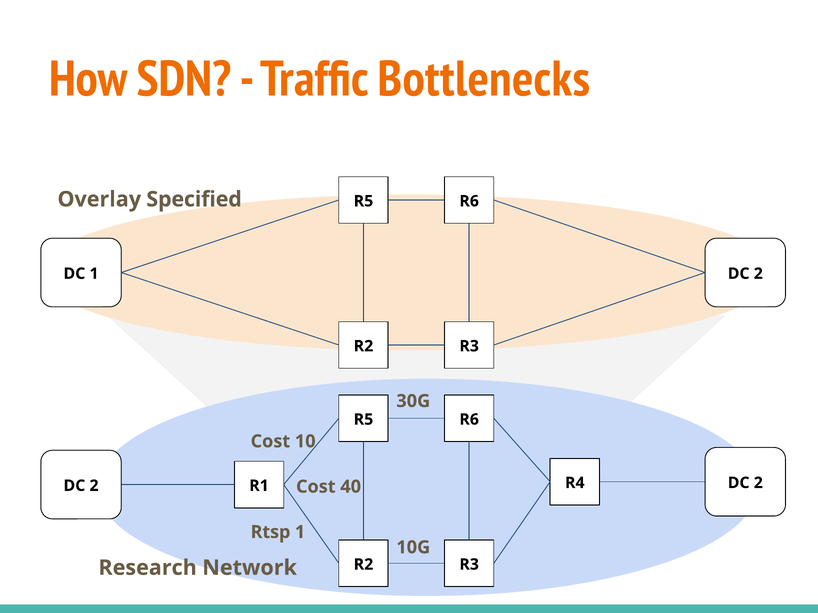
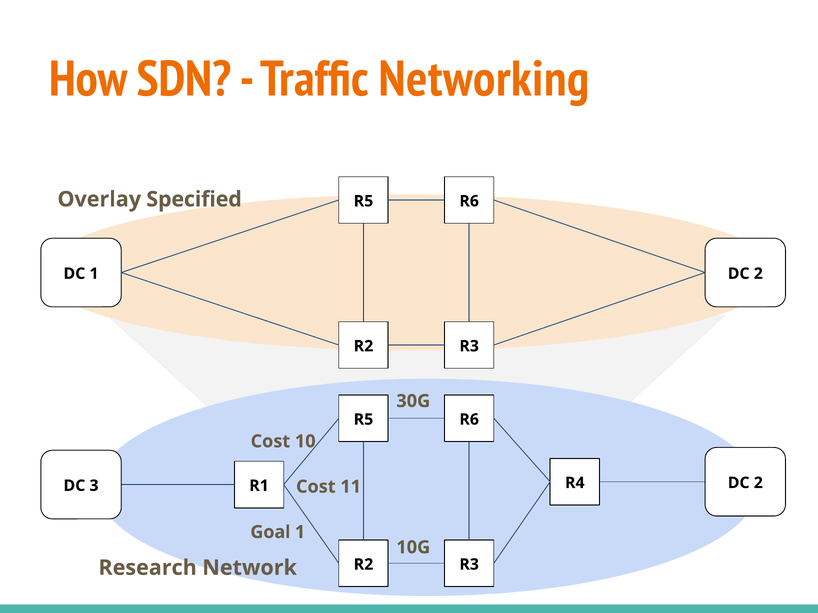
Bottlenecks: Bottlenecks -> Networking (484, 79)
2: 2 -> 3 (94, 486)
40: 40 -> 11 (351, 487)
Rtsp: Rtsp -> Goal (270, 533)
